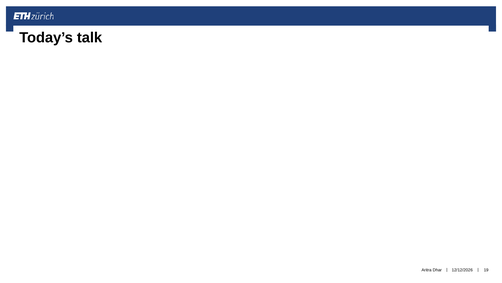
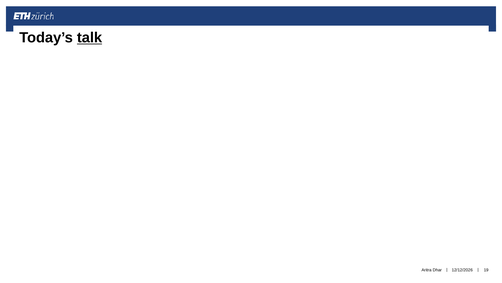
talk underline: none -> present (90, 38)
